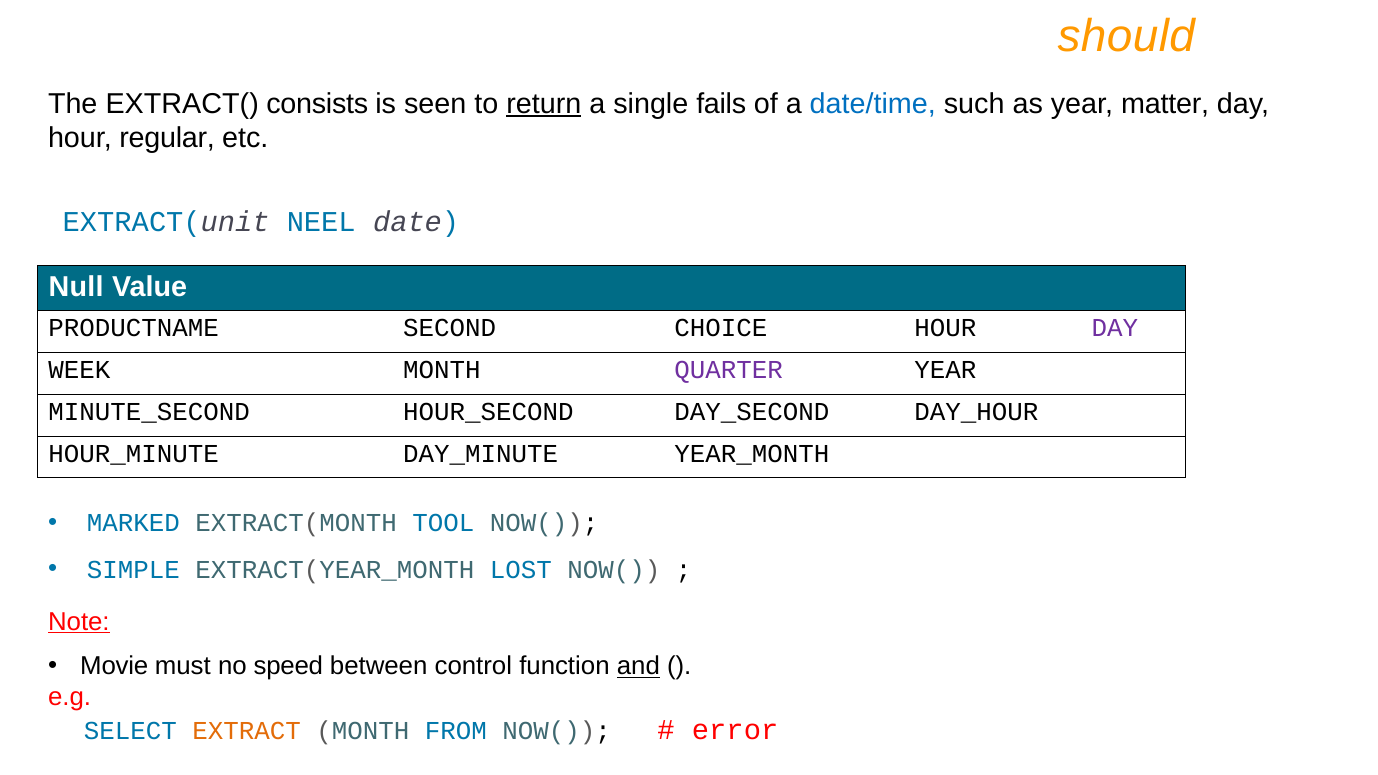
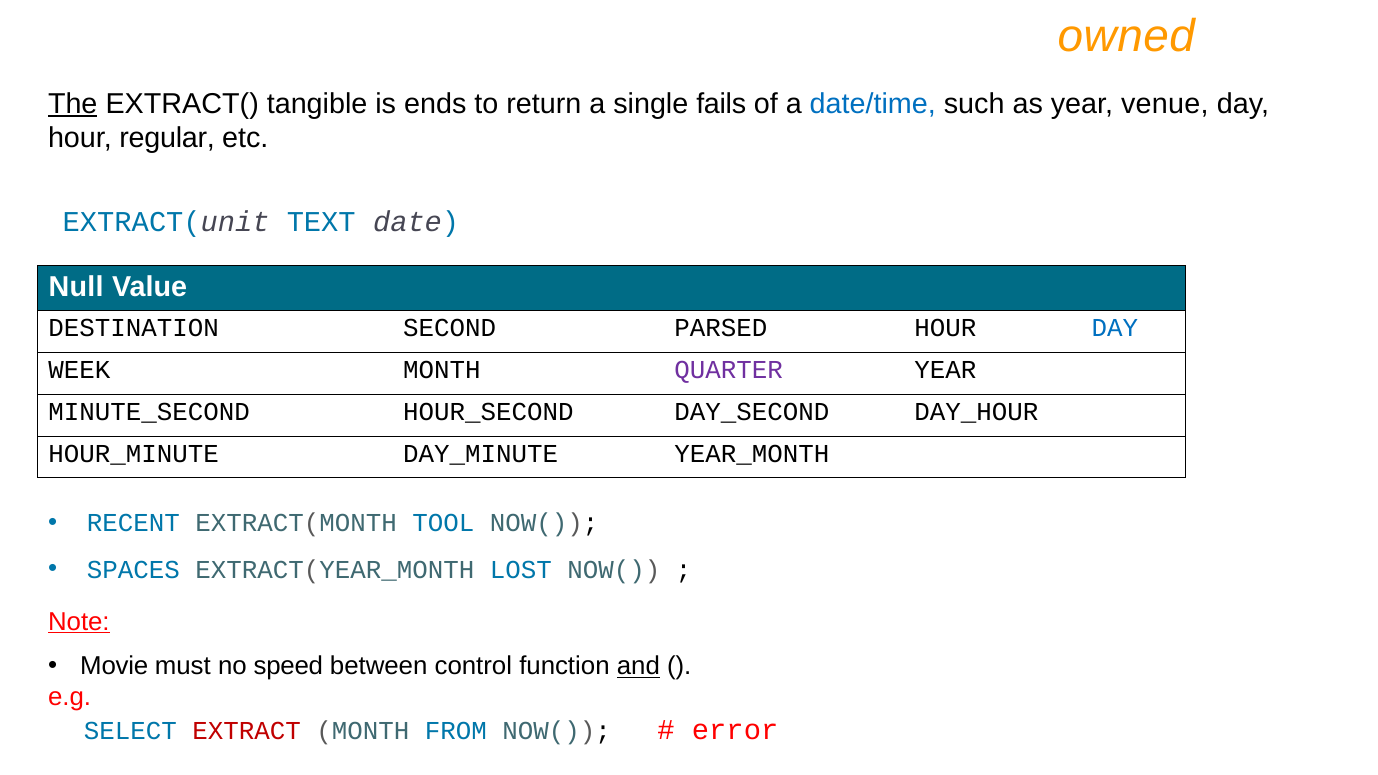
should: should -> owned (1126, 36)
The underline: none -> present (73, 104)
consists: consists -> tangible (317, 104)
seen: seen -> ends (435, 104)
return underline: present -> none (544, 104)
matter: matter -> venue (1165, 104)
NEEL: NEEL -> TEXT (321, 222)
PRODUCTNAME: PRODUCTNAME -> DESTINATION (134, 328)
CHOICE: CHOICE -> PARSED (721, 328)
DAY colour: purple -> blue (1115, 328)
MARKED: MARKED -> RECENT (133, 523)
SIMPLE: SIMPLE -> SPACES (133, 570)
EXTRACT colour: orange -> red (247, 731)
